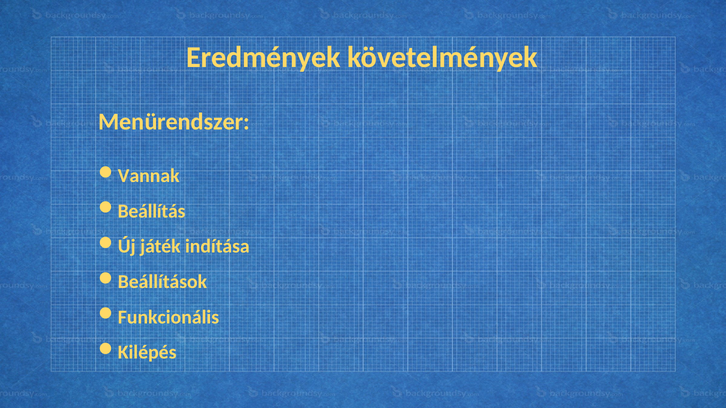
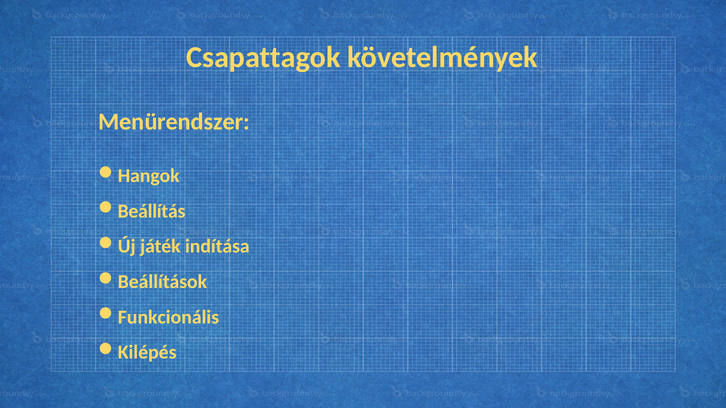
Eredmények: Eredmények -> Csapattagok (263, 57)
Vannak: Vannak -> Hangok (149, 176)
